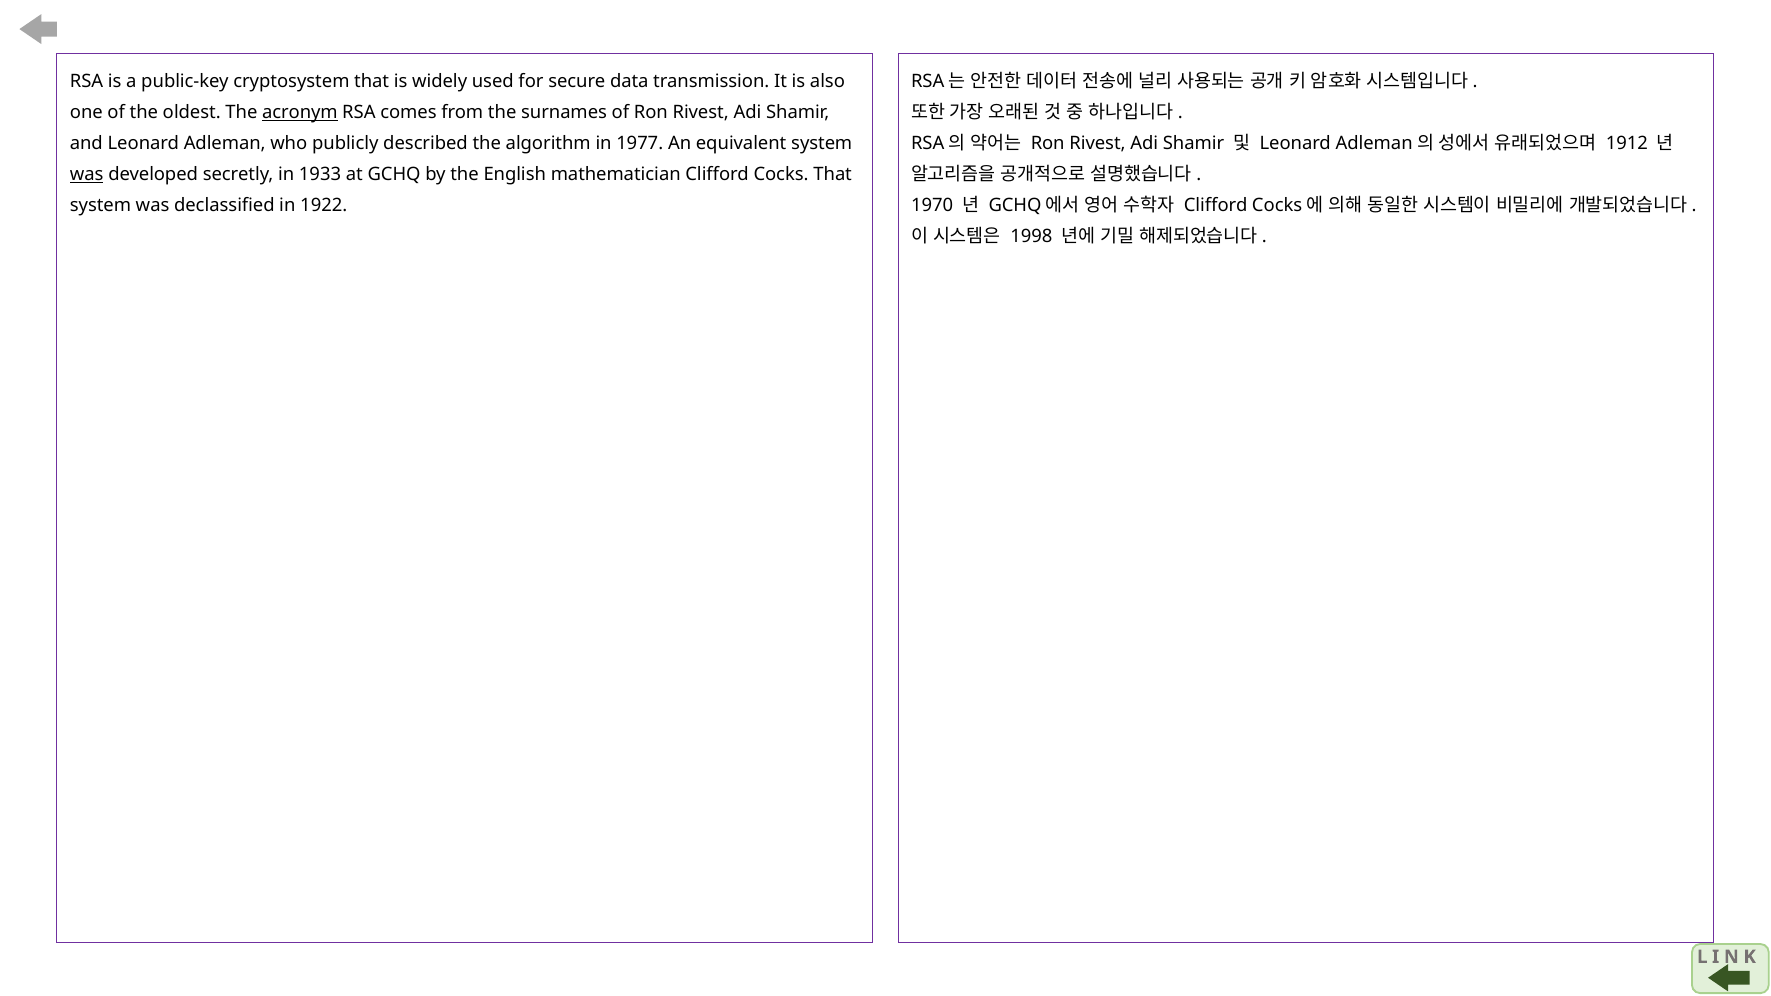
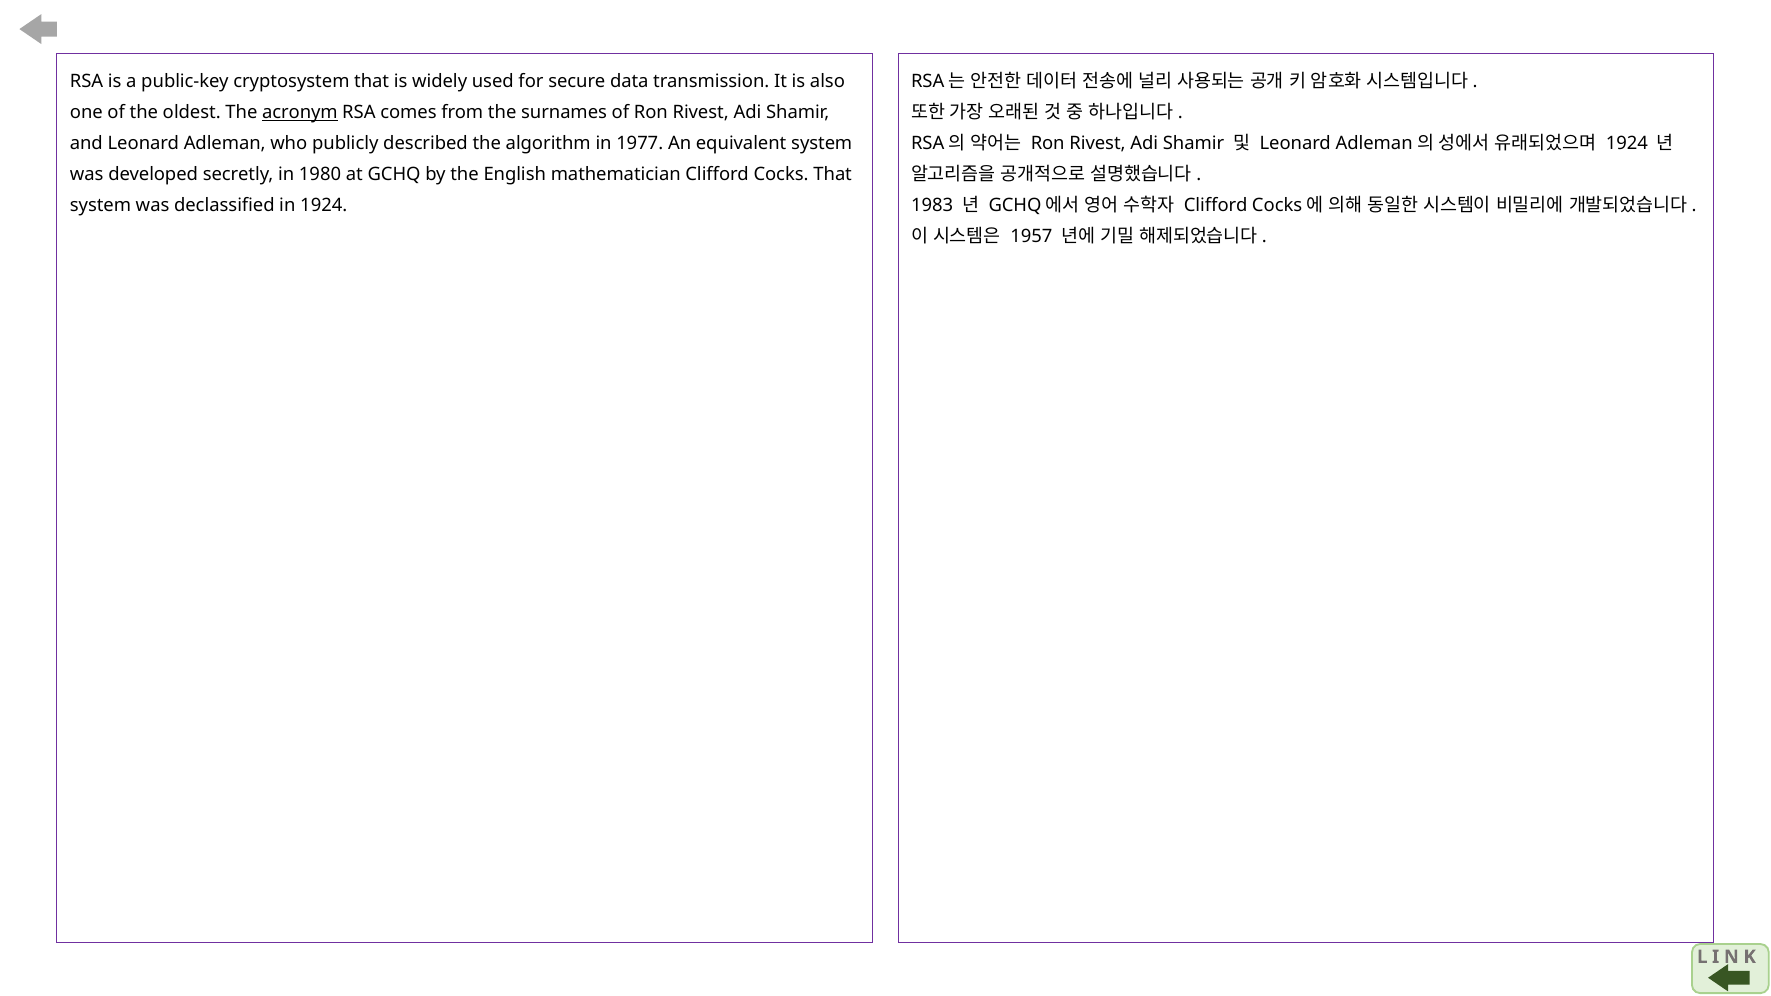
1912: 1912 -> 1924 (1627, 143)
was underline: present -> none (87, 174)
1933: 1933 -> 1980 (320, 174)
in 1922: 1922 -> 1924 (324, 205)
1970: 1970 -> 1983 (932, 205)
1998: 1998 -> 1957 (1031, 236)
